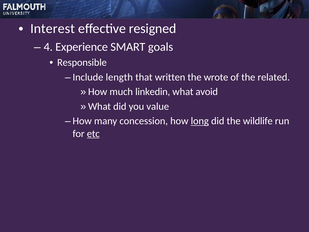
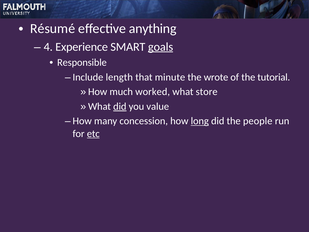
Interest: Interest -> Résumé (53, 29)
resigned: resigned -> anything (153, 29)
goals underline: none -> present (161, 47)
written: written -> minute (170, 77)
related: related -> tutorial (274, 77)
linkedin: linkedin -> worked (153, 92)
avoid: avoid -> store (207, 92)
did underline: none -> present (120, 106)
wildlife: wildlife -> people (258, 121)
